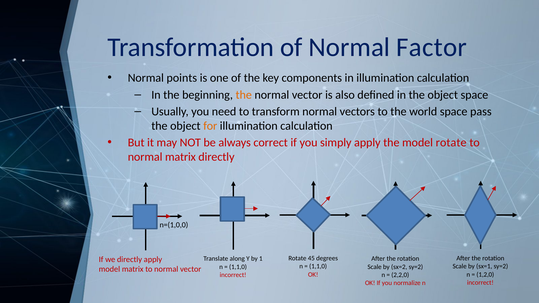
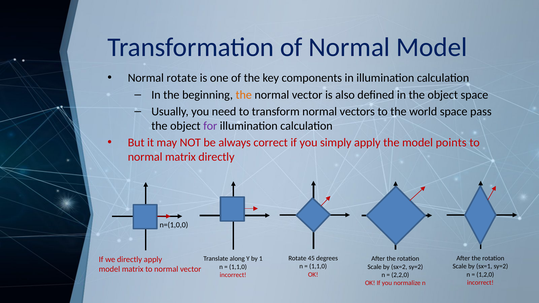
Normal Factor: Factor -> Model (432, 47)
Normal points: points -> rotate (182, 78)
for colour: orange -> purple (210, 126)
model rotate: rotate -> points (451, 143)
